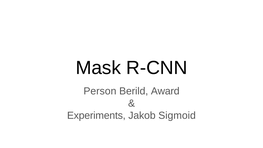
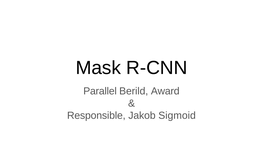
Person: Person -> Parallel (100, 91)
Experiments: Experiments -> Responsible (96, 116)
